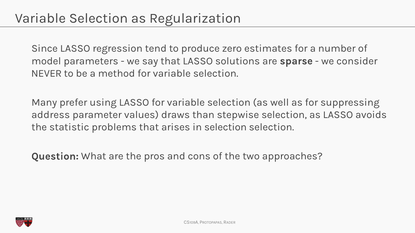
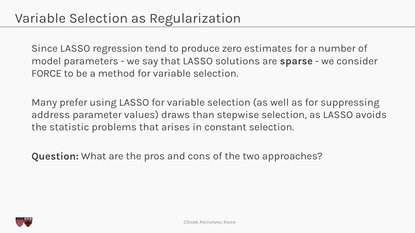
NEVER: NEVER -> FORCE (46, 73)
in selection: selection -> constant (225, 127)
